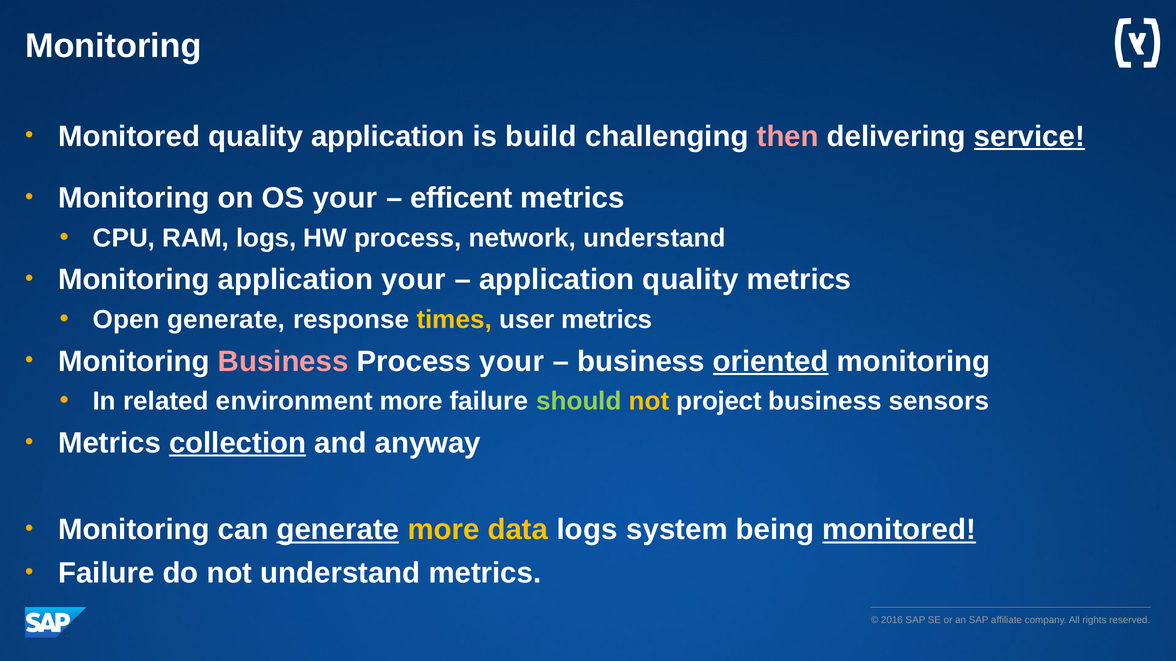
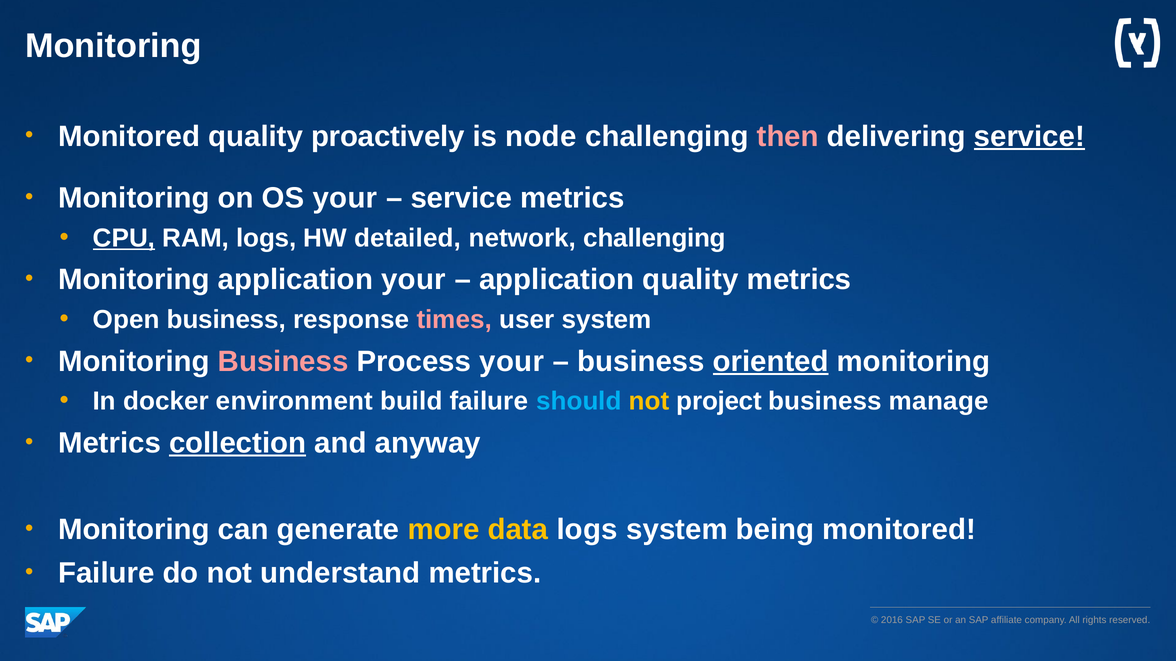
quality application: application -> proactively (388, 136)
build: build -> node (541, 136)
efficent: efficent -> service (461, 198)
CPU underline: none -> present (124, 238)
HW process: process -> detailed (408, 238)
network understand: understand -> challenging (655, 238)
Open generate: generate -> business (226, 320)
times colour: yellow -> pink (454, 320)
user metrics: metrics -> system (607, 320)
related: related -> docker (166, 402)
environment more: more -> build (411, 402)
should colour: light green -> light blue (579, 402)
sensors: sensors -> manage (939, 402)
generate underline: present -> none (338, 530)
monitored underline: present -> none (899, 530)
